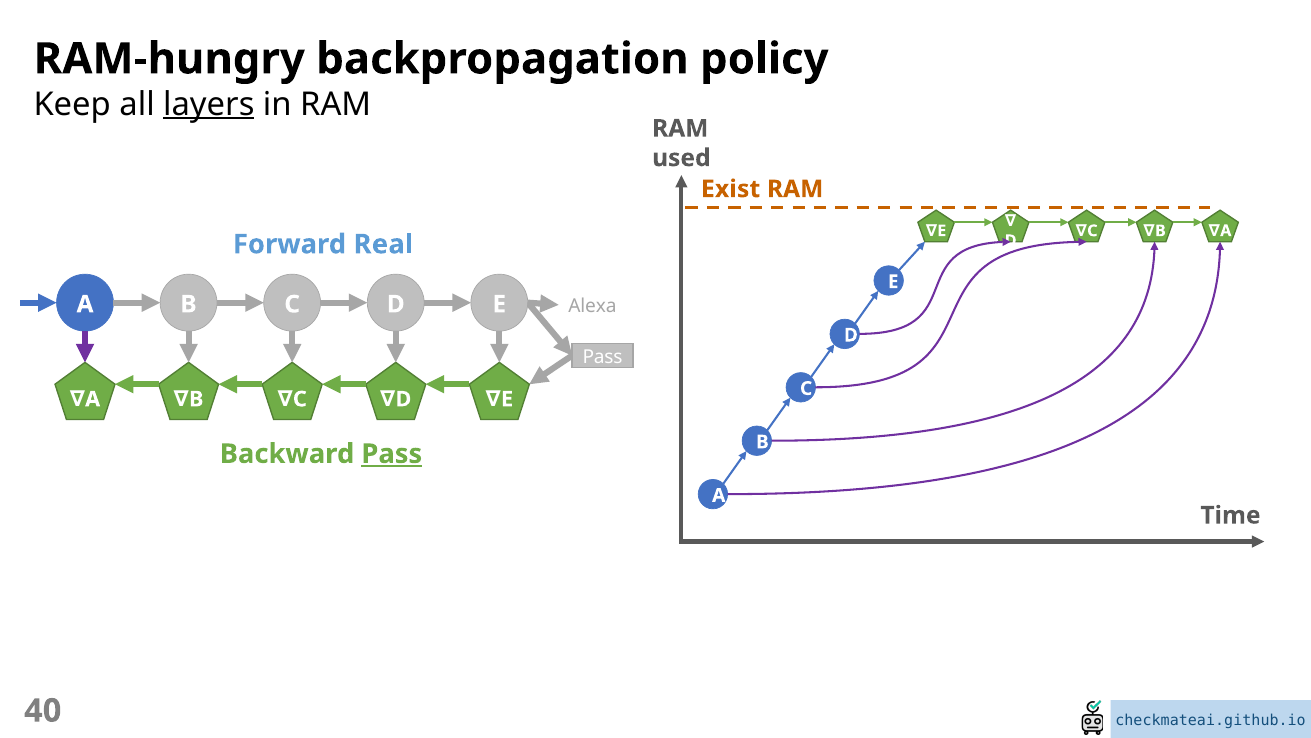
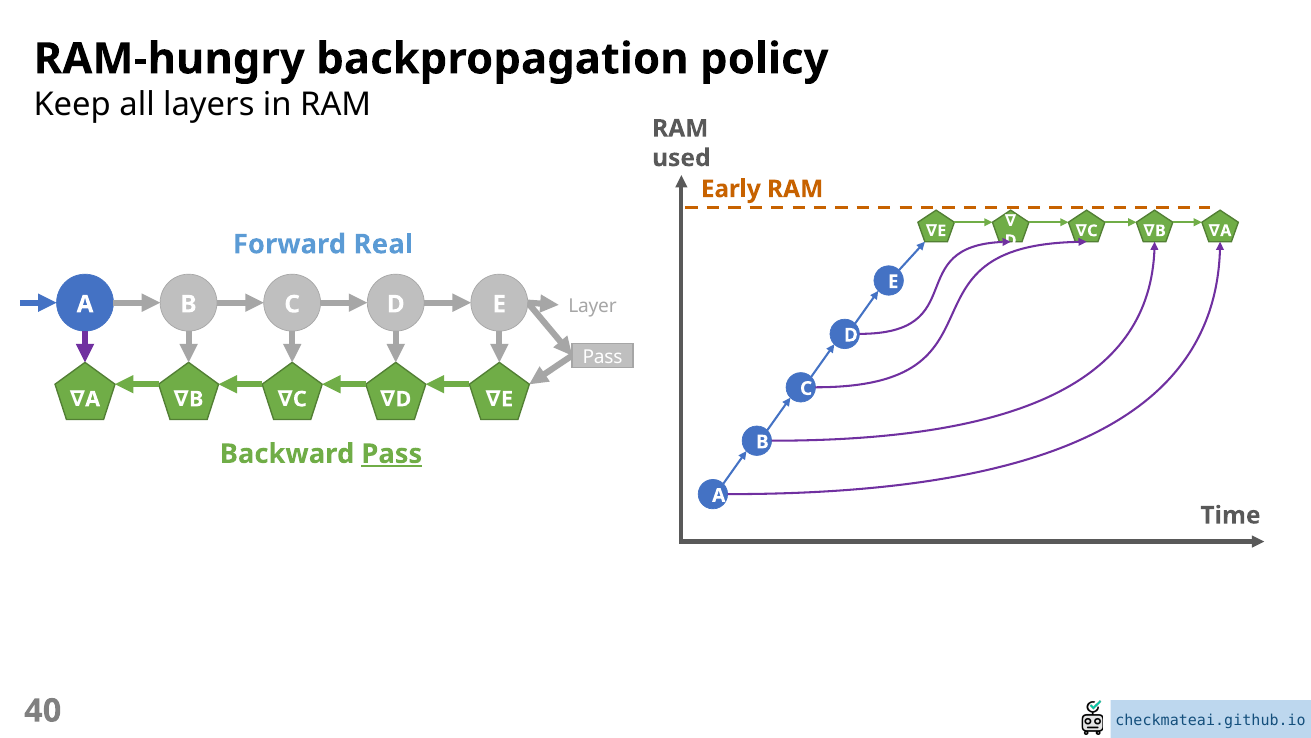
layers underline: present -> none (209, 104)
Exist: Exist -> Early (731, 189)
Alexa: Alexa -> Layer (592, 306)
